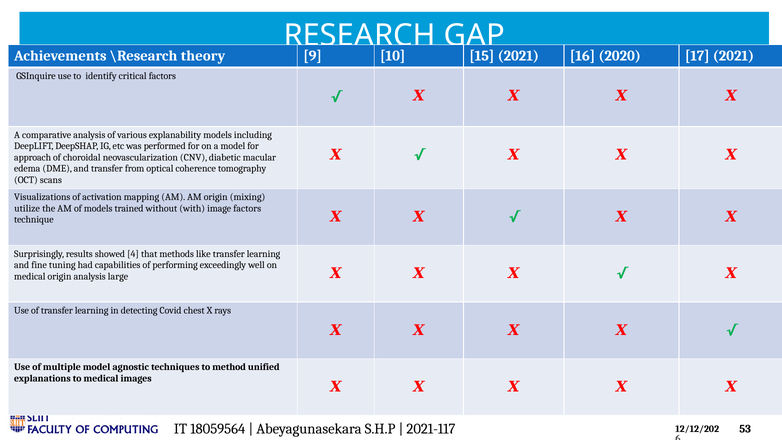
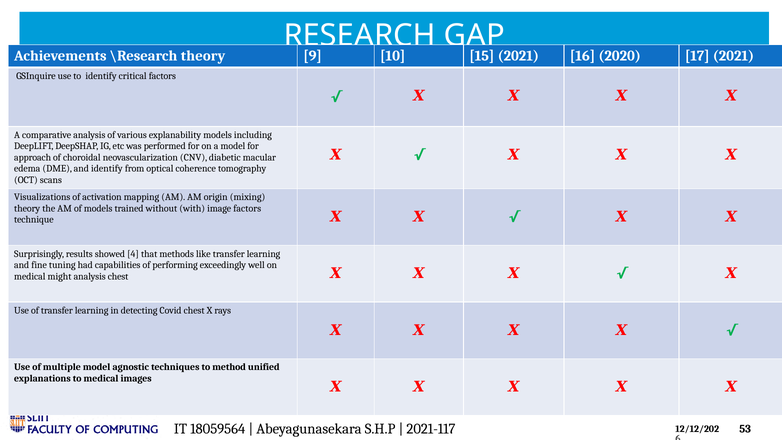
and transfer: transfer -> identify (107, 169)
utilize: utilize -> theory (27, 208)
medical origin: origin -> might (60, 276)
analysis large: large -> chest (118, 276)
